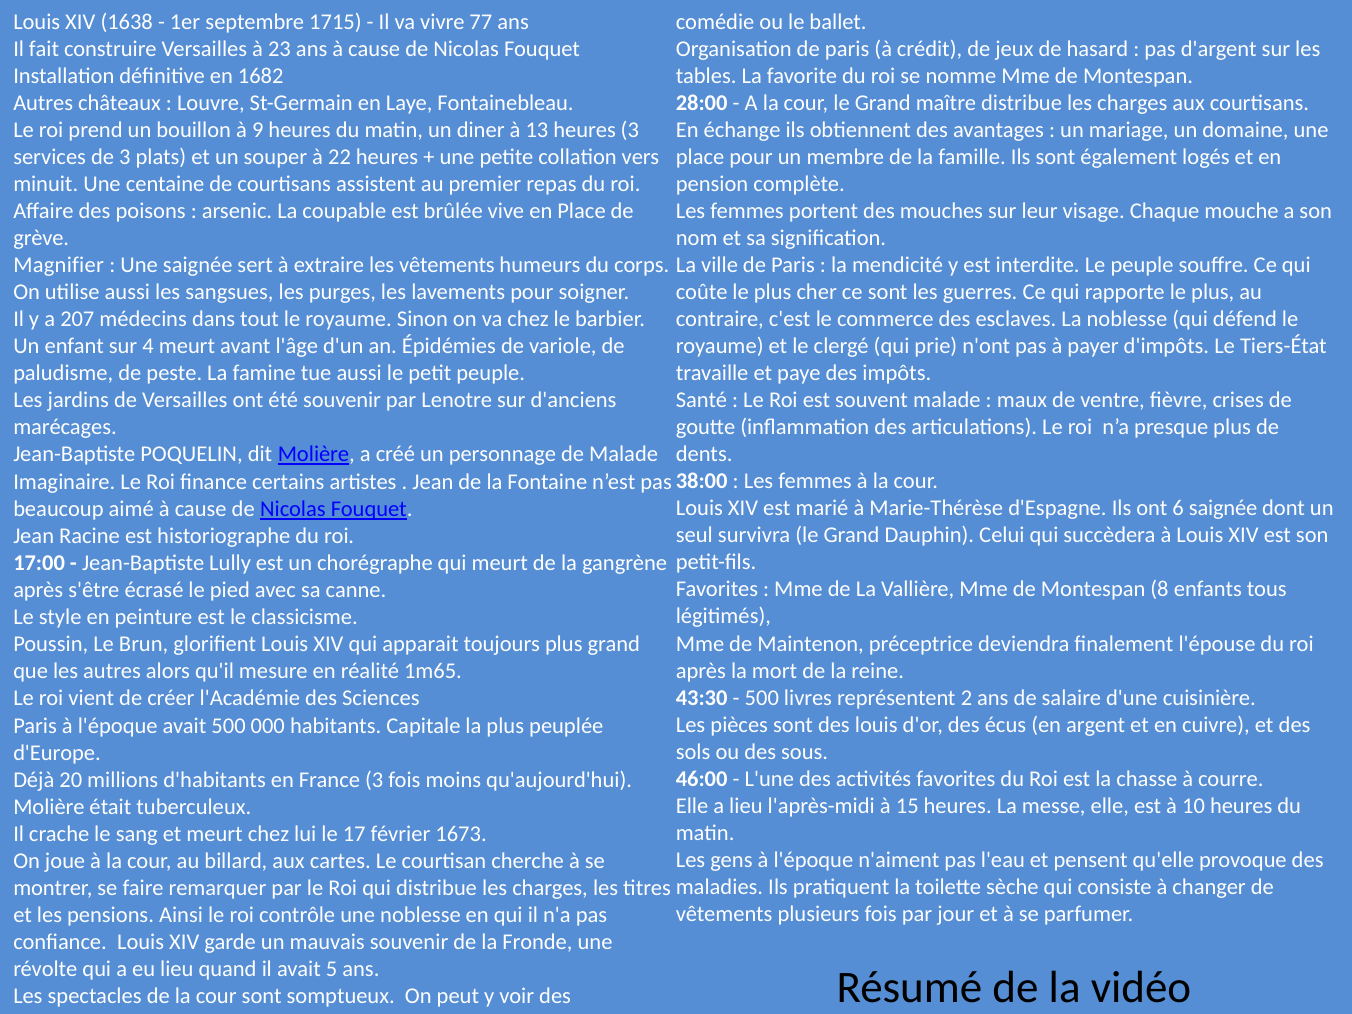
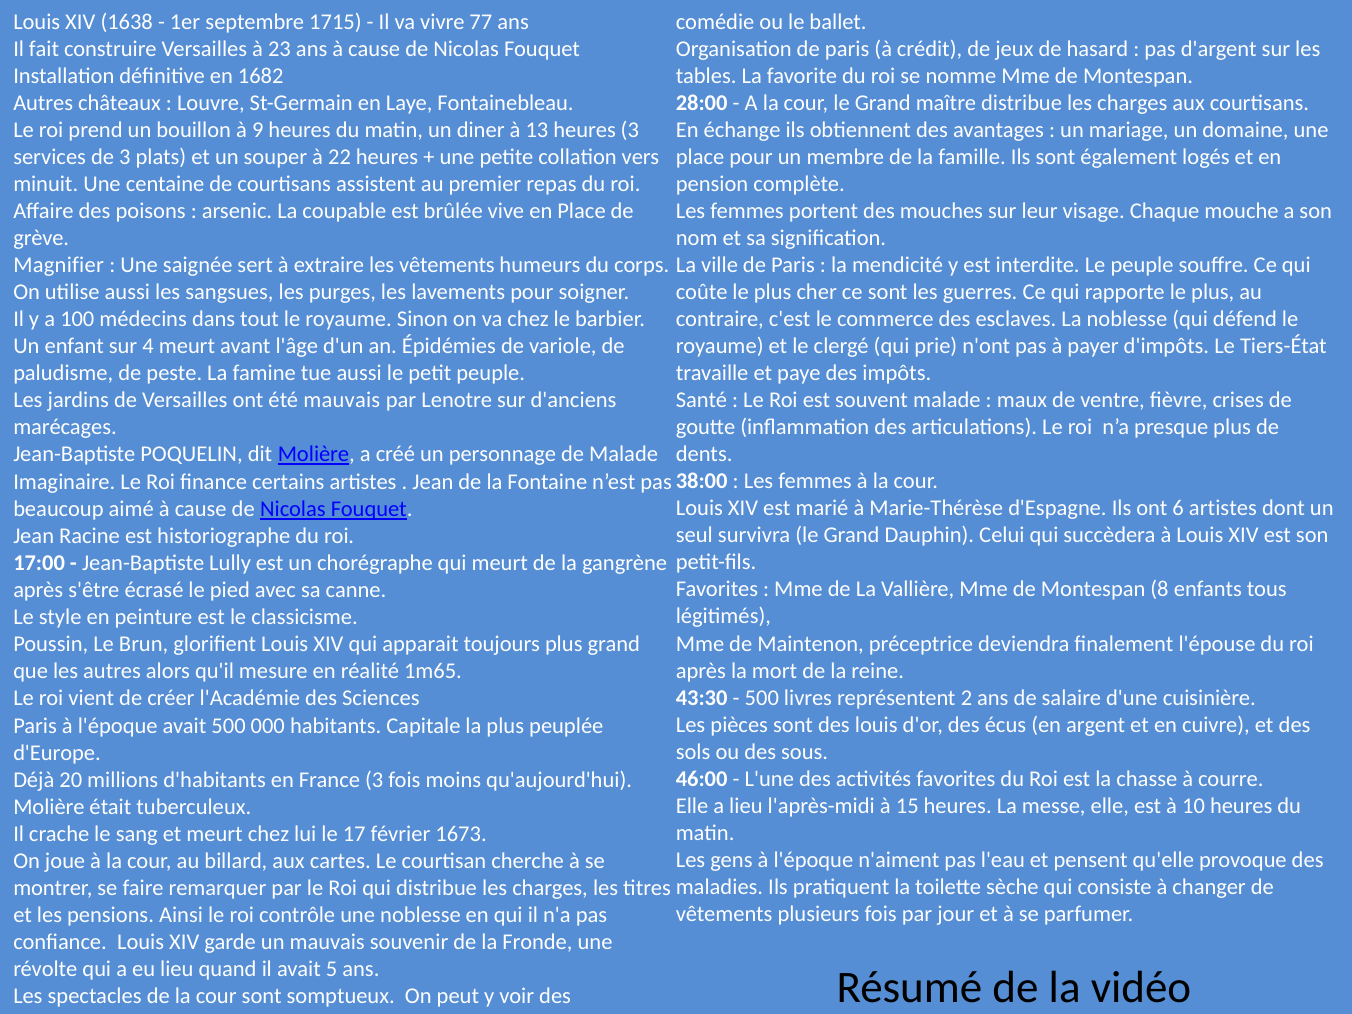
207: 207 -> 100 (77, 319)
été souvenir: souvenir -> mauvais (342, 400)
6 saignée: saignée -> artistes (1223, 508)
